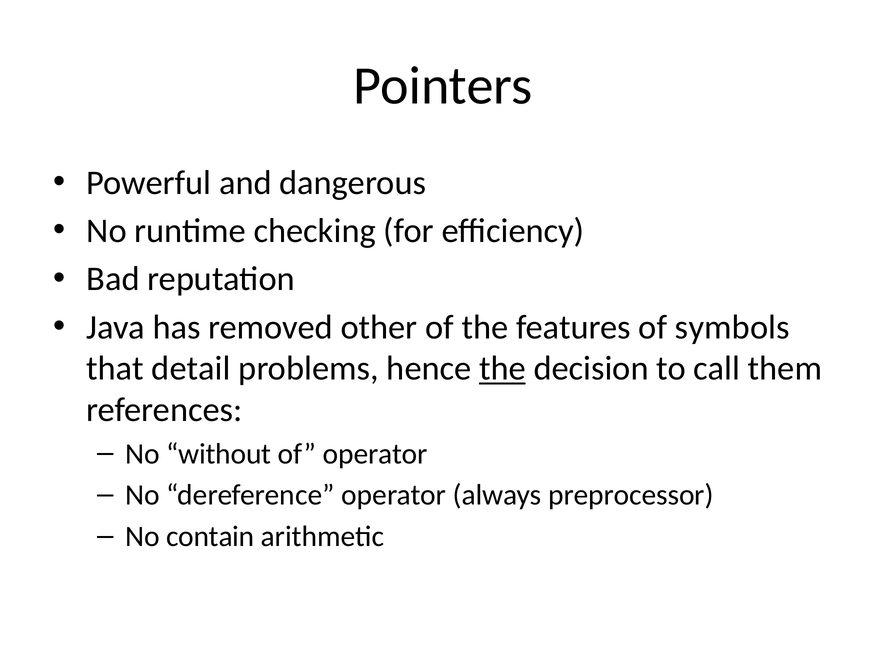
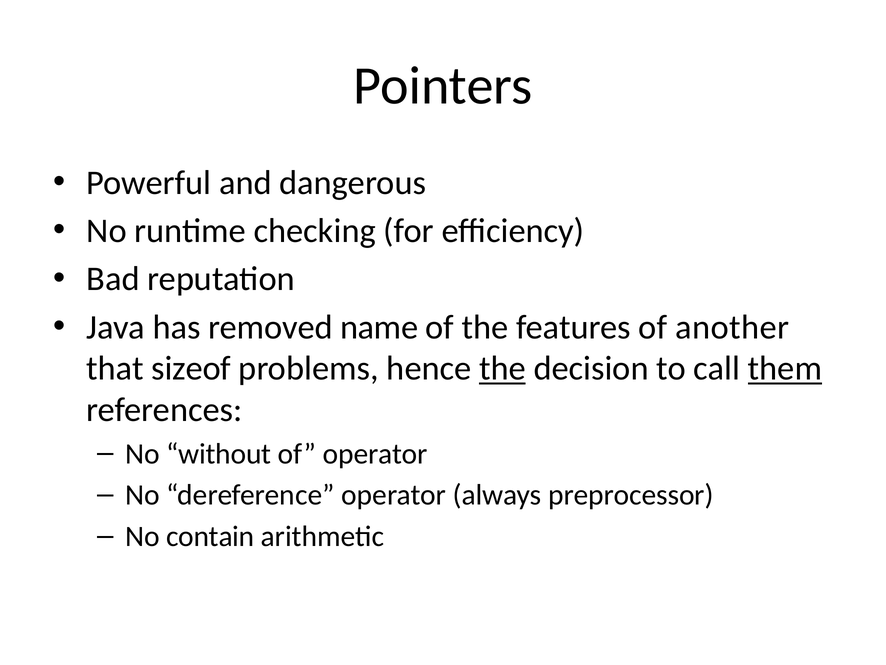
other: other -> name (379, 327)
symbols: symbols -> another (732, 327)
detail: detail -> sizeof (191, 368)
them underline: none -> present (785, 368)
